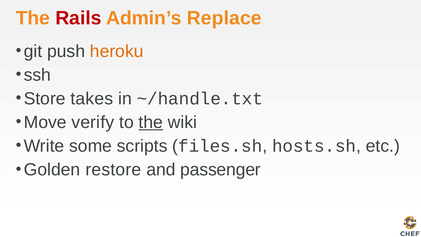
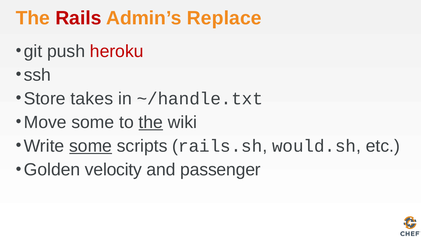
heroku colour: orange -> red (117, 51)
Move verify: verify -> some (93, 122)
some underline: none -> present (91, 146)
files.sh: files.sh -> rails.sh (220, 146)
hosts.sh: hosts.sh -> would.sh (314, 146)
restore: restore -> velocity (113, 170)
